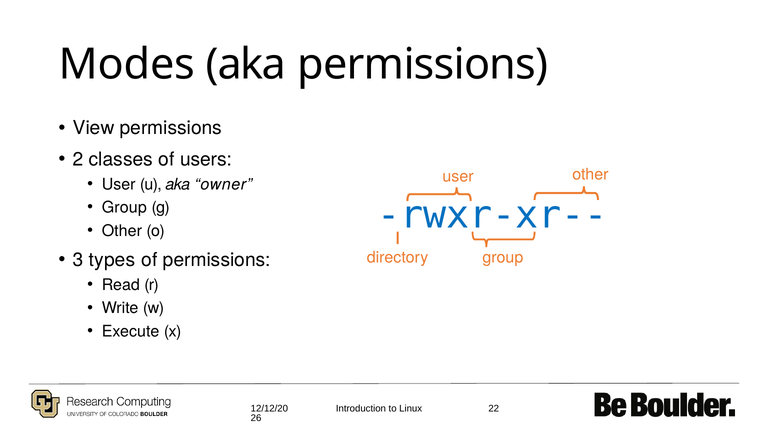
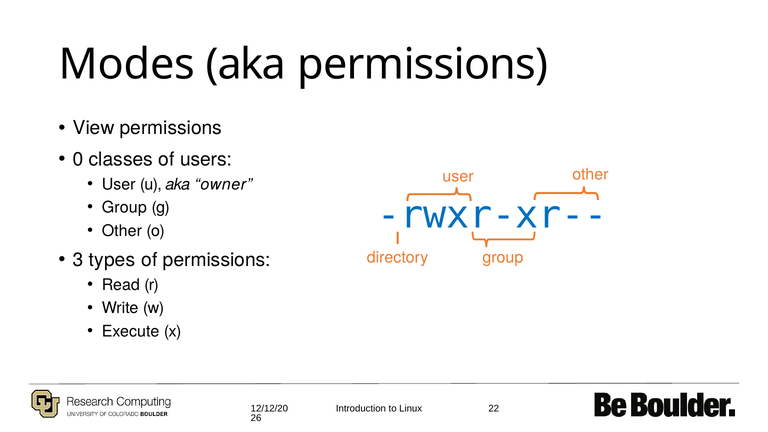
2: 2 -> 0 (78, 159)
